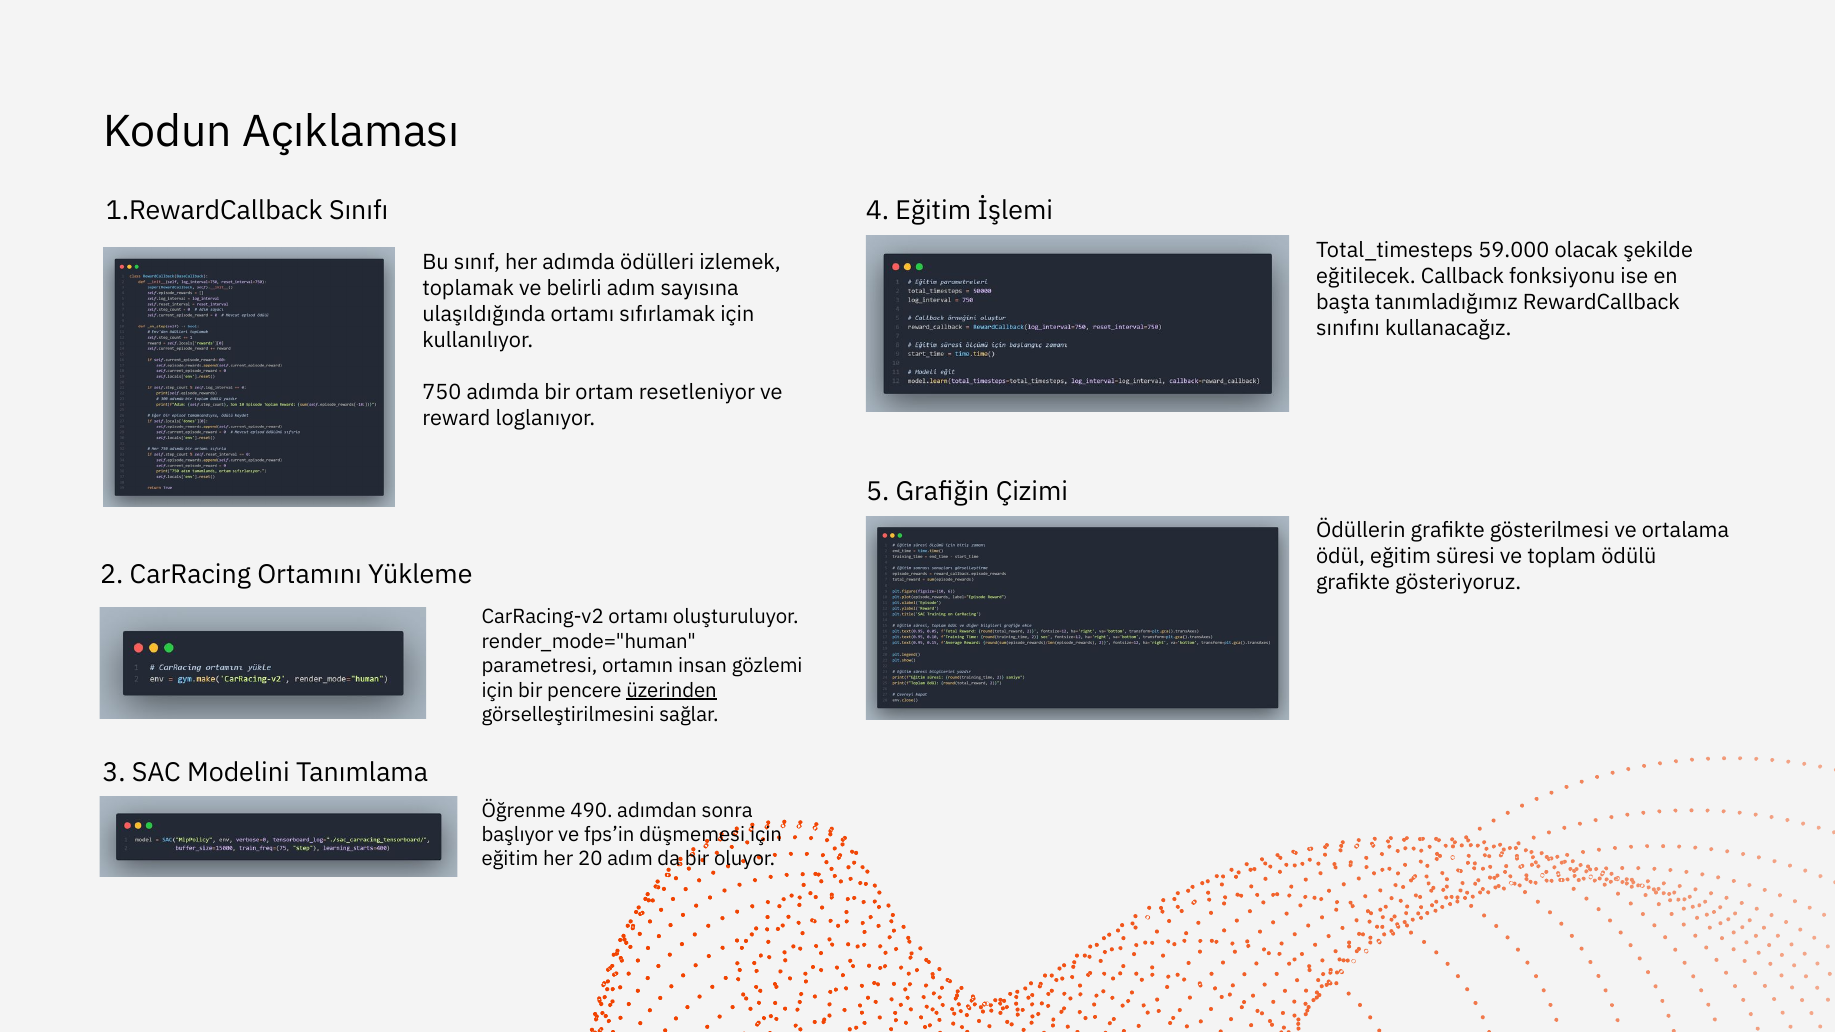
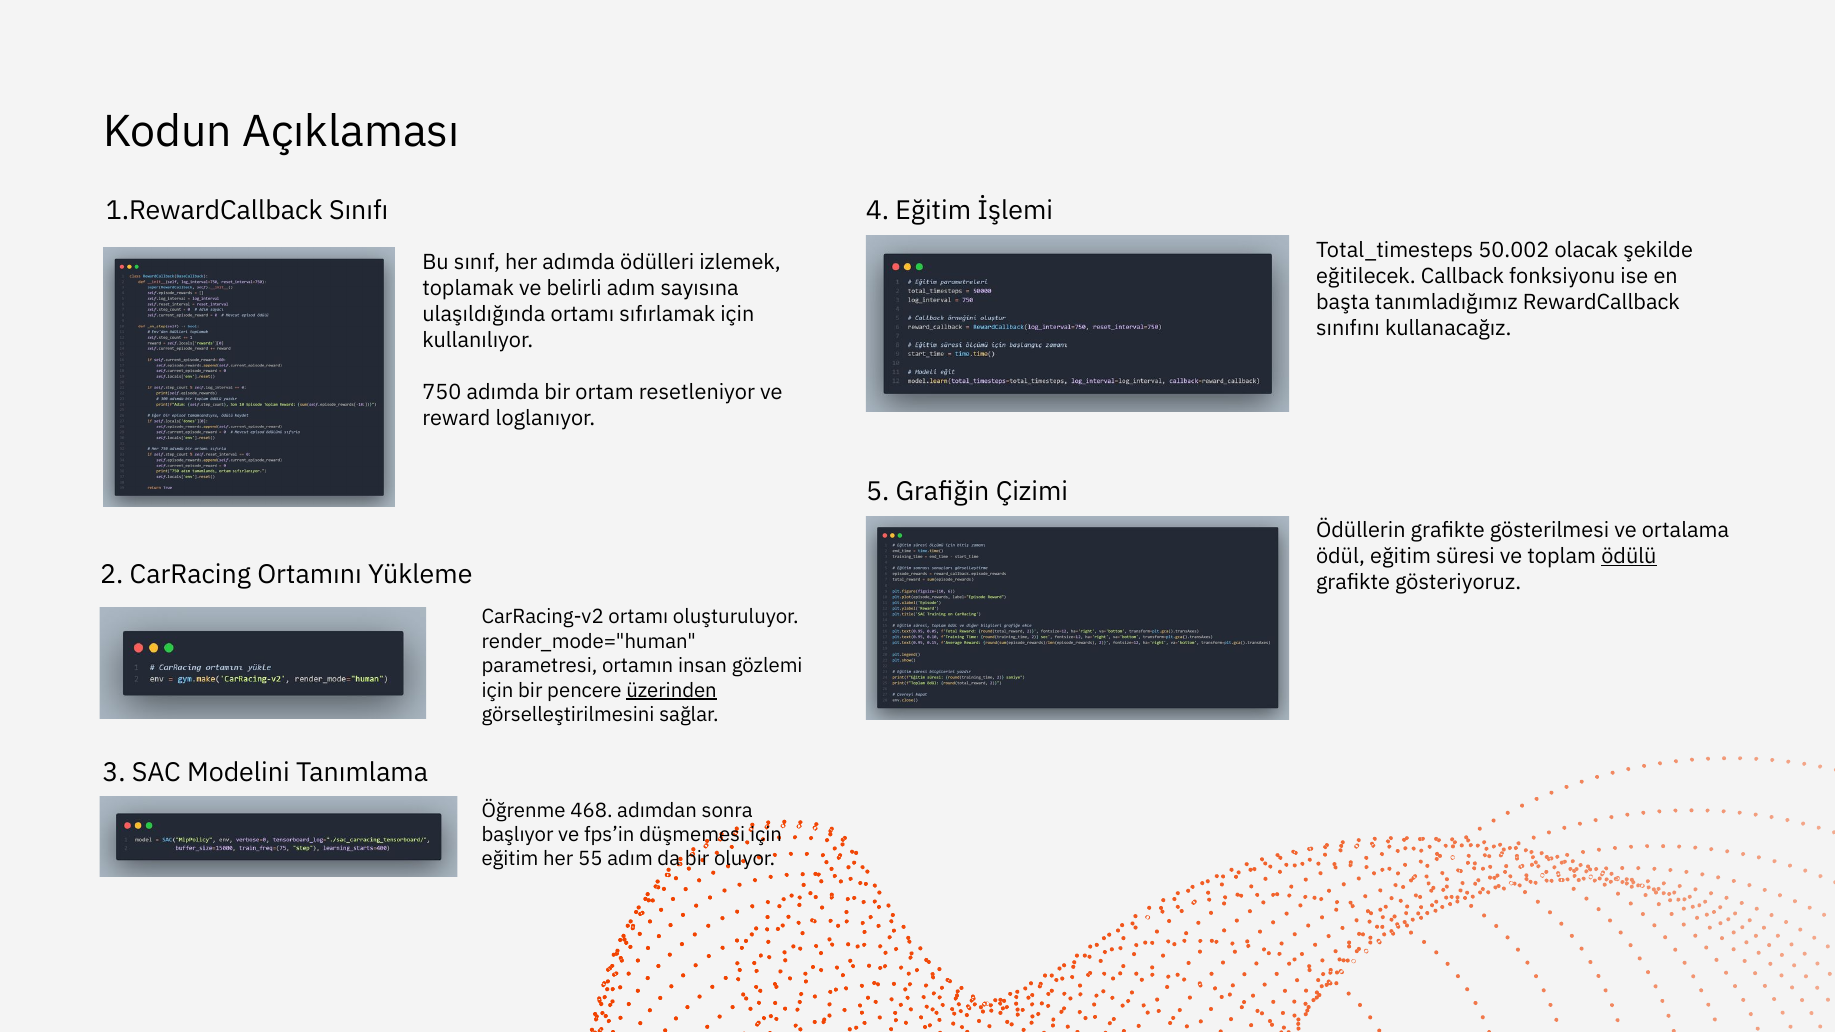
59.000: 59.000 -> 50.002 (1514, 250)
ödülü underline: none -> present (1629, 557)
490: 490 -> 468 (592, 811)
20: 20 -> 55 (590, 859)
